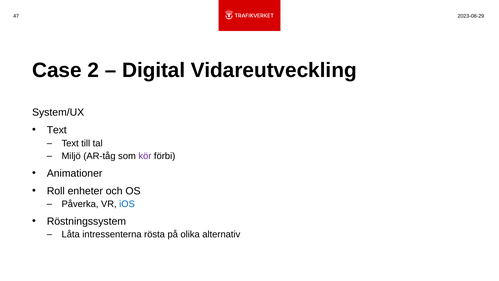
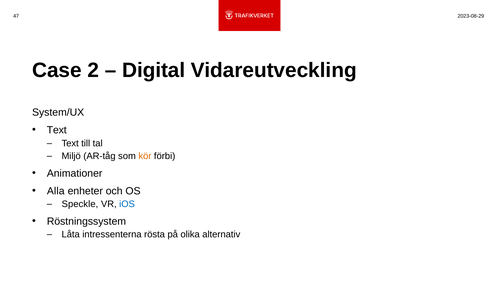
kör colour: purple -> orange (145, 156)
Roll: Roll -> Alla (56, 191)
Påverka: Påverka -> Speckle (80, 204)
